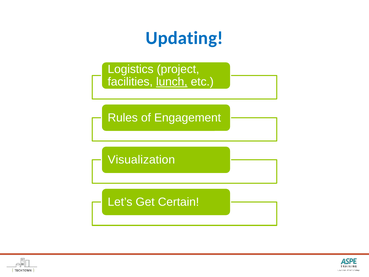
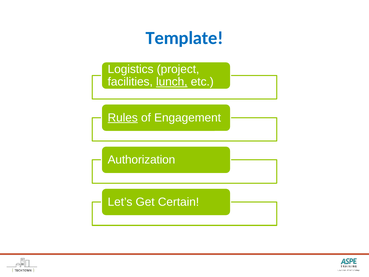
Updating: Updating -> Template (185, 38)
Rules underline: none -> present (123, 118)
Visualization: Visualization -> Authorization (141, 160)
